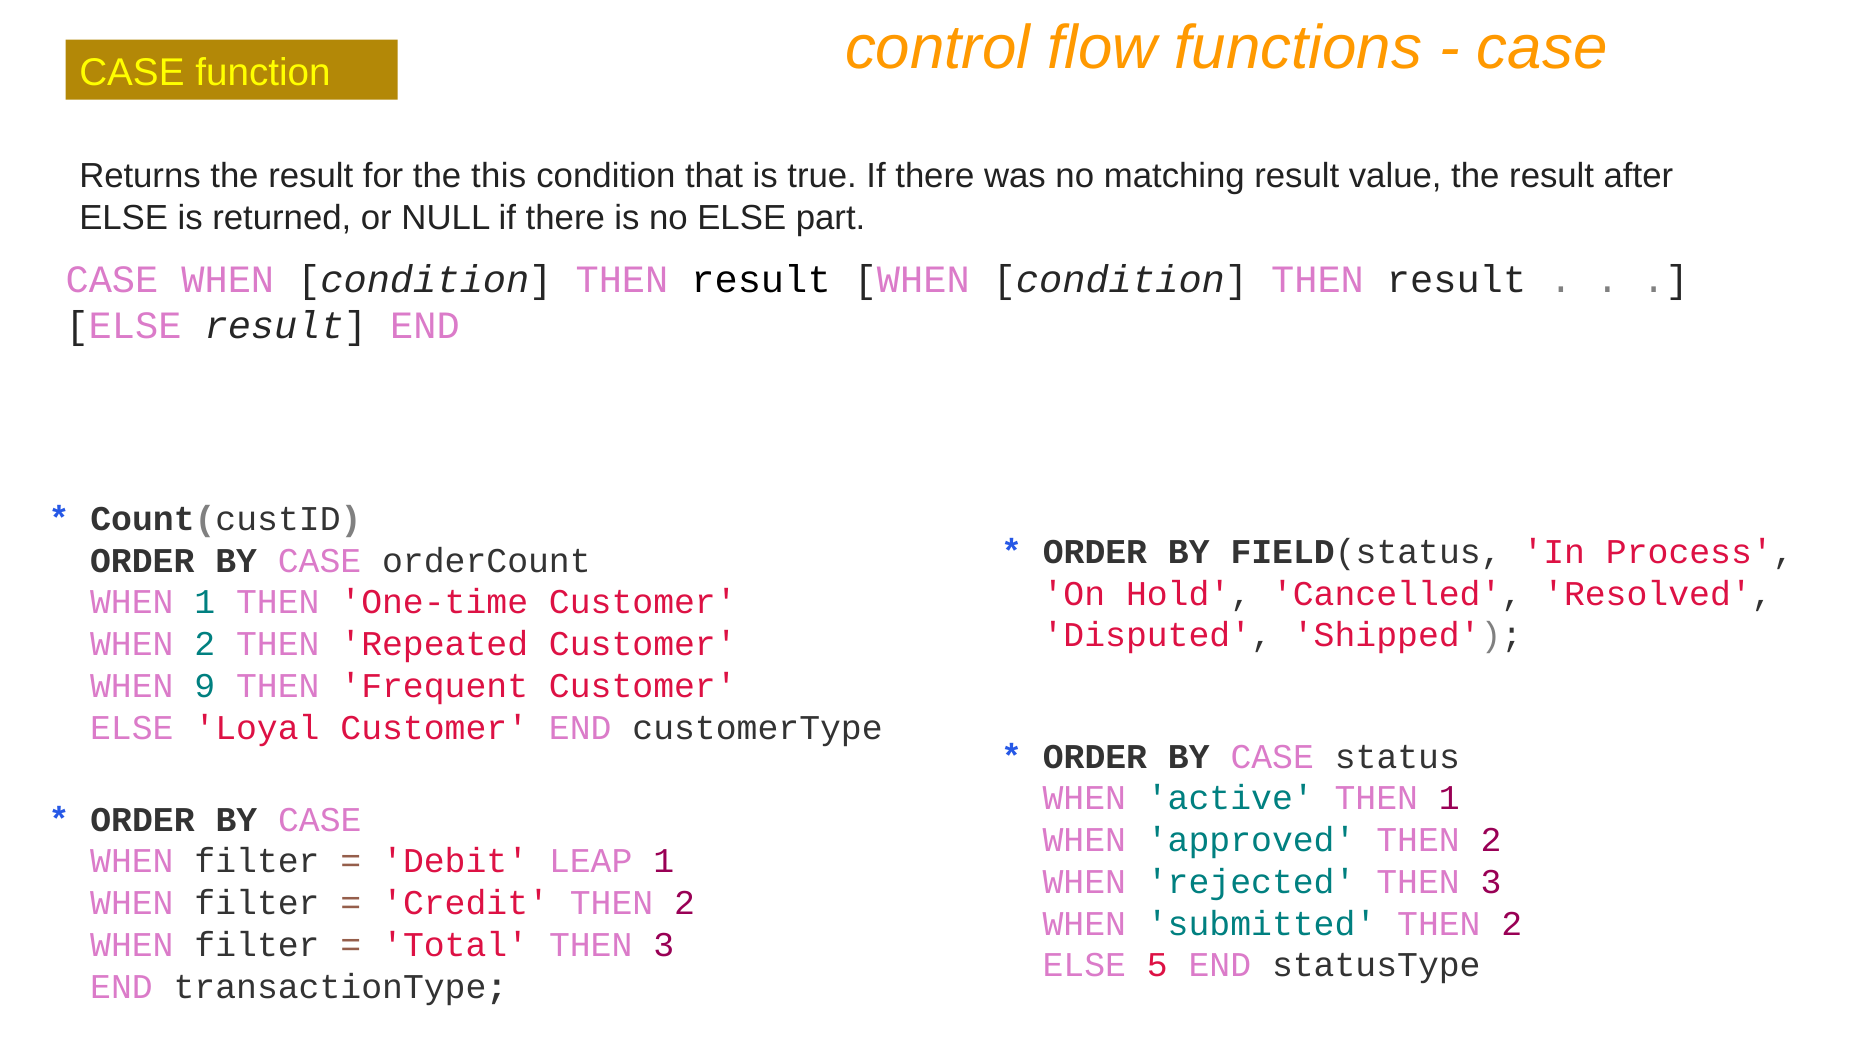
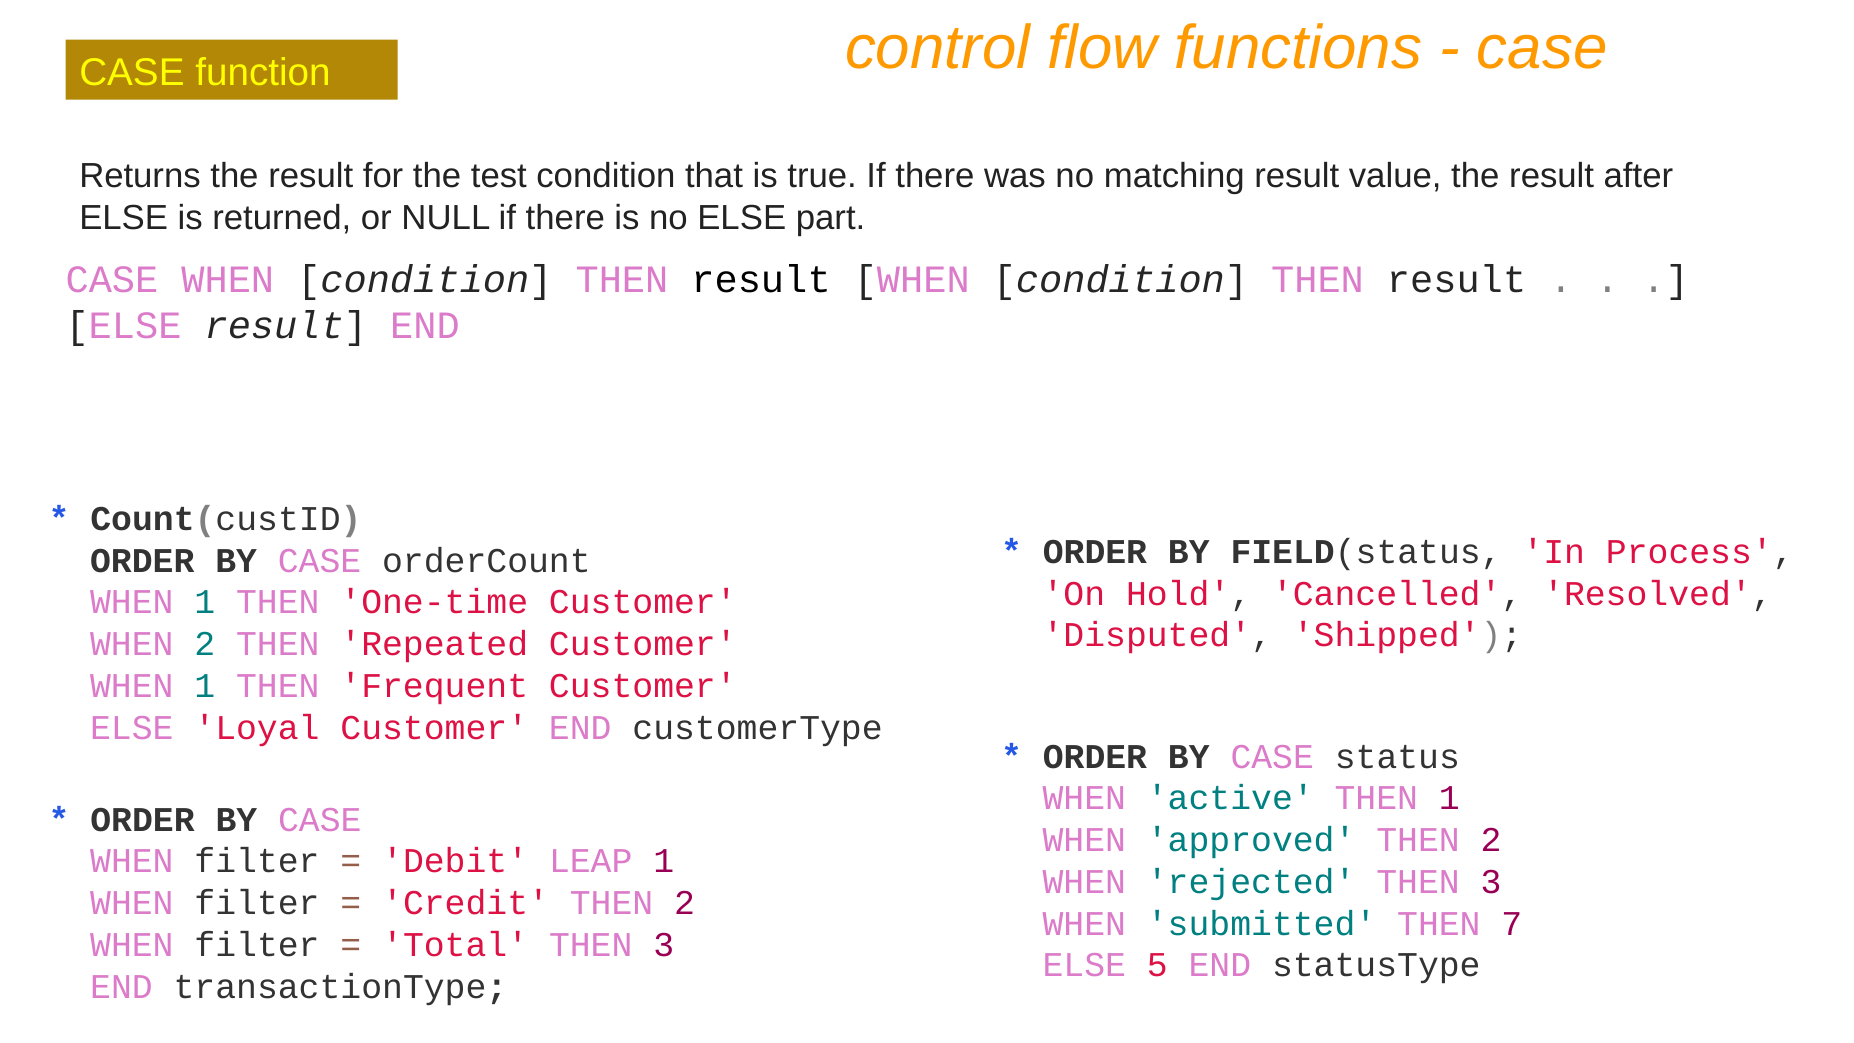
this: this -> test (499, 176)
9: 9 -> 1 (205, 686)
submitted THEN 2: 2 -> 7 (1512, 924)
